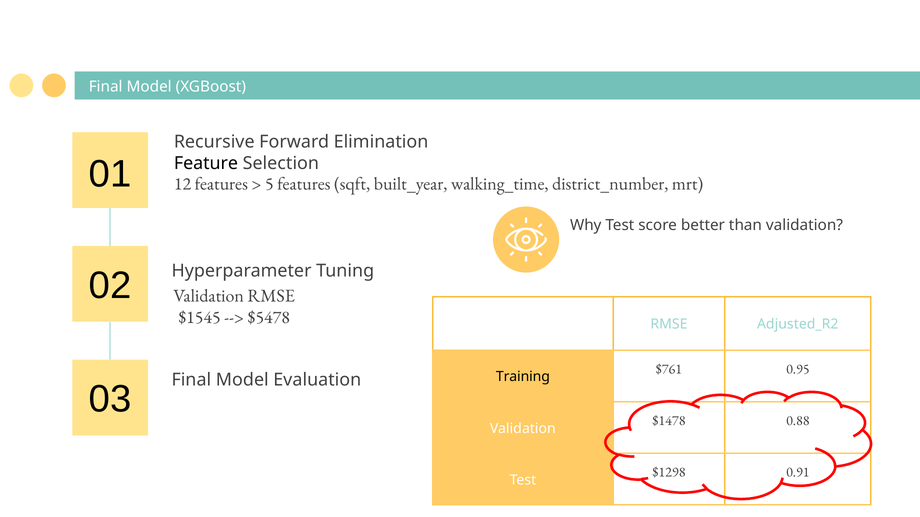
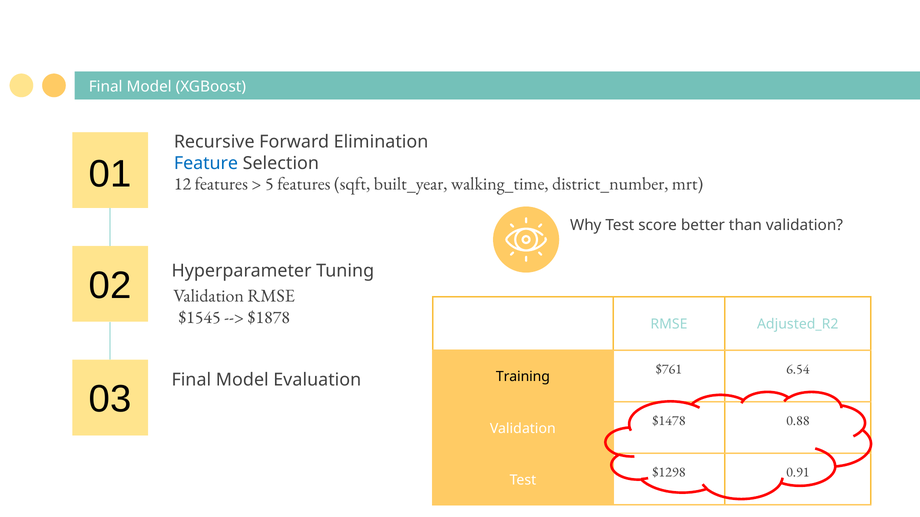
Feature colour: black -> blue (206, 163)
$5478: $5478 -> $1878 (269, 318)
0.95: 0.95 -> 6.54 (798, 369)
